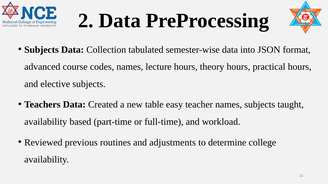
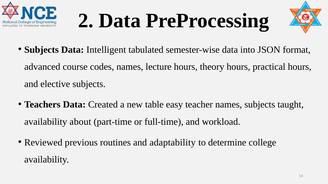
Collection: Collection -> Intelligent (106, 50)
based: based -> about (80, 122)
adjustments: adjustments -> adaptability (173, 143)
